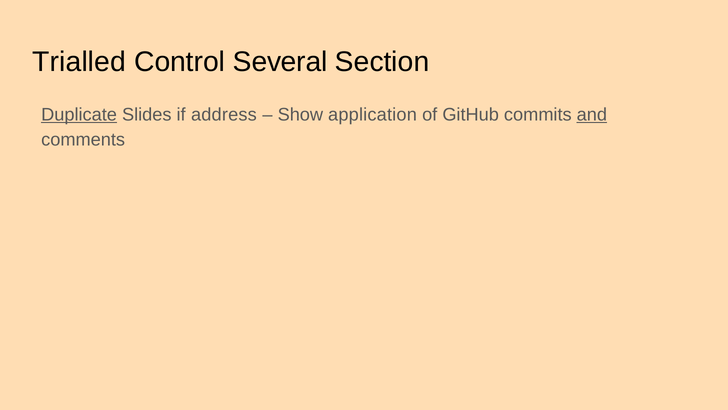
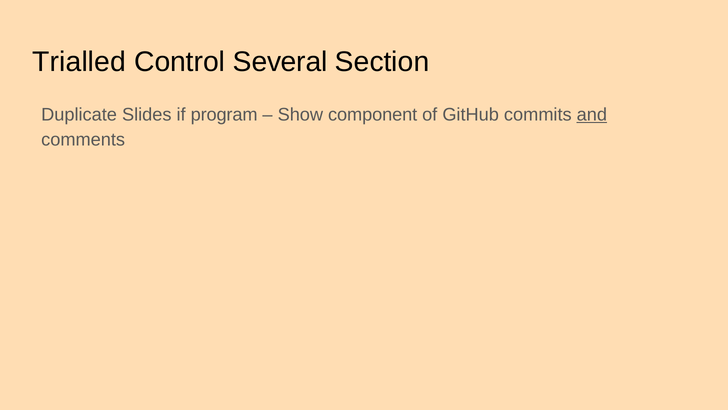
Duplicate underline: present -> none (79, 114)
address: address -> program (224, 114)
application: application -> component (373, 114)
